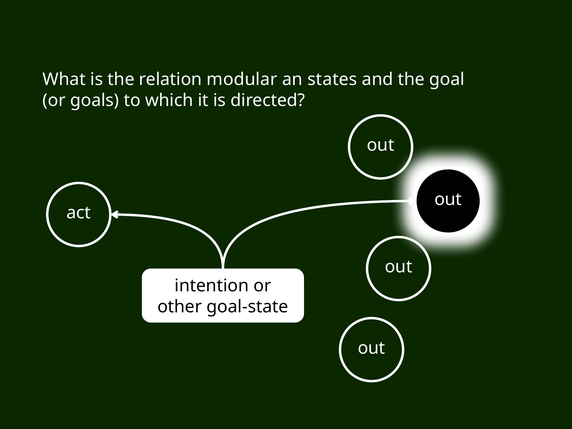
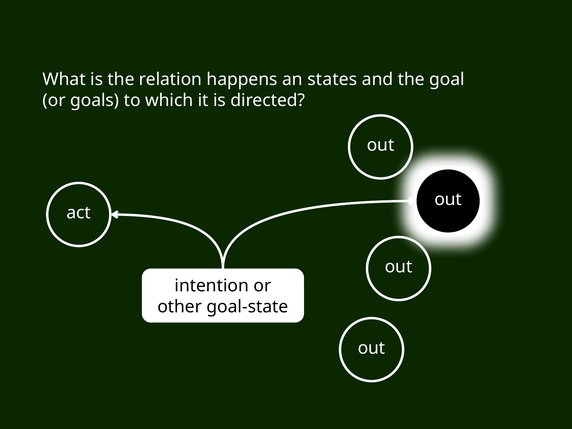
modular: modular -> happens (242, 79)
